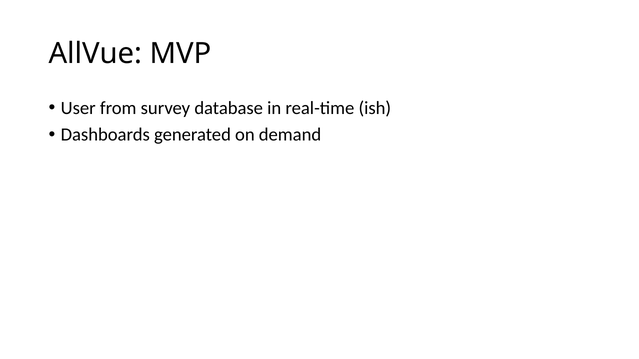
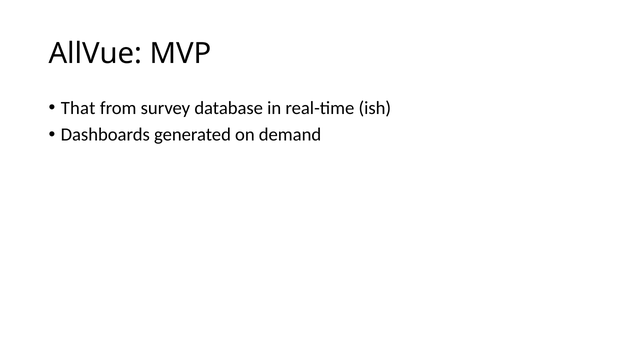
User: User -> That (78, 108)
